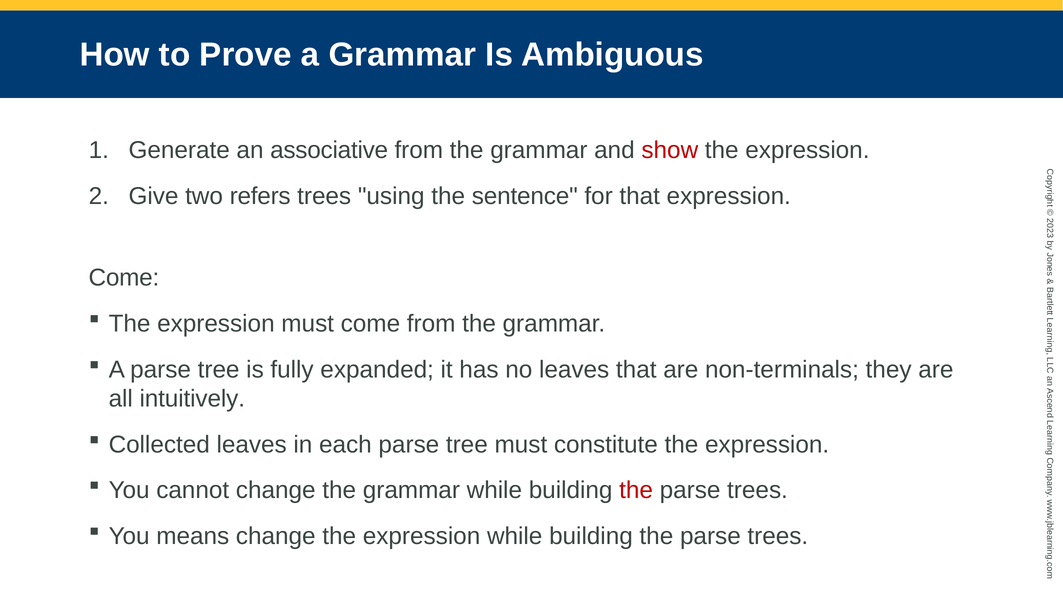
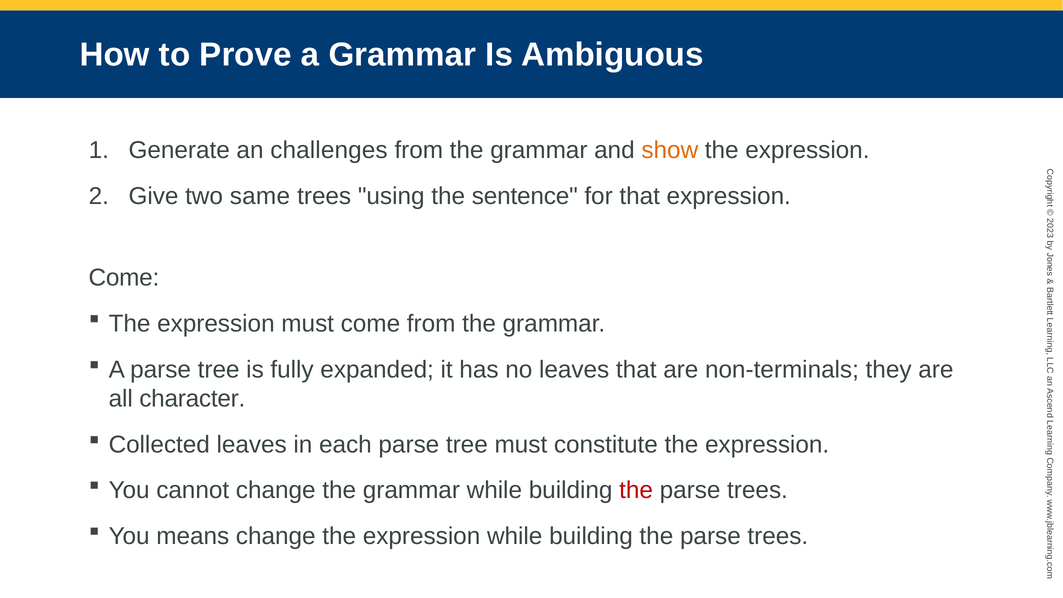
associative: associative -> challenges (329, 150)
show colour: red -> orange (670, 150)
refers: refers -> same (260, 196)
intuitively: intuitively -> character (192, 399)
